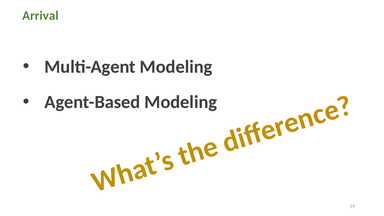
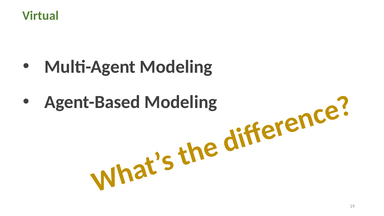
Arrival: Arrival -> Virtual (40, 16)
